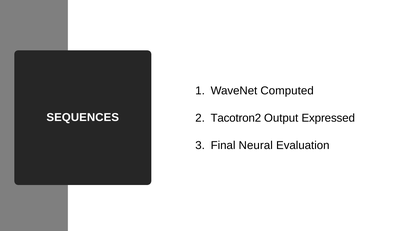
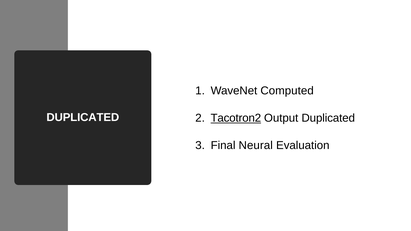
SEQUENCES: SEQUENCES -> DUPLICATED (83, 118)
Tacotron2 underline: none -> present (236, 118)
Output Expressed: Expressed -> Duplicated (328, 118)
